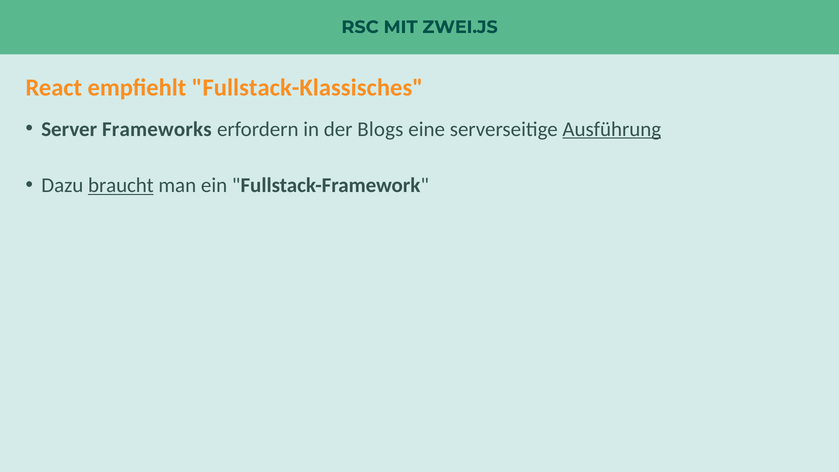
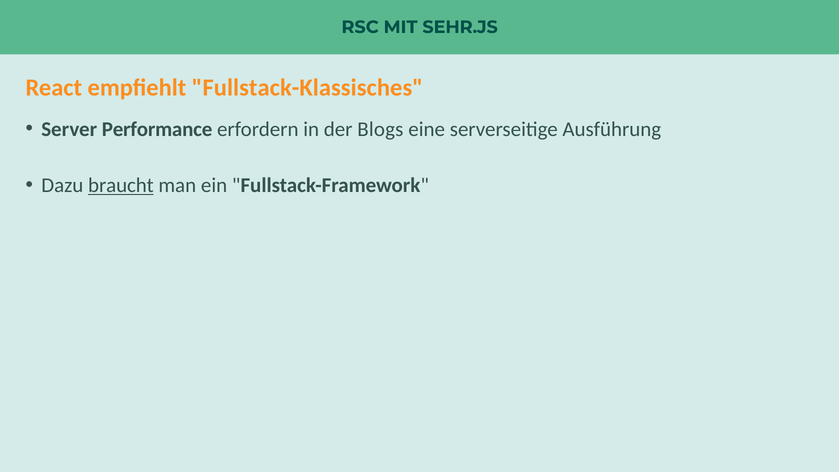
ZWEI.JS: ZWEI.JS -> SEHR.JS (460, 27)
Frameworks: Frameworks -> Performance (157, 129)
Ausführung underline: present -> none (612, 129)
